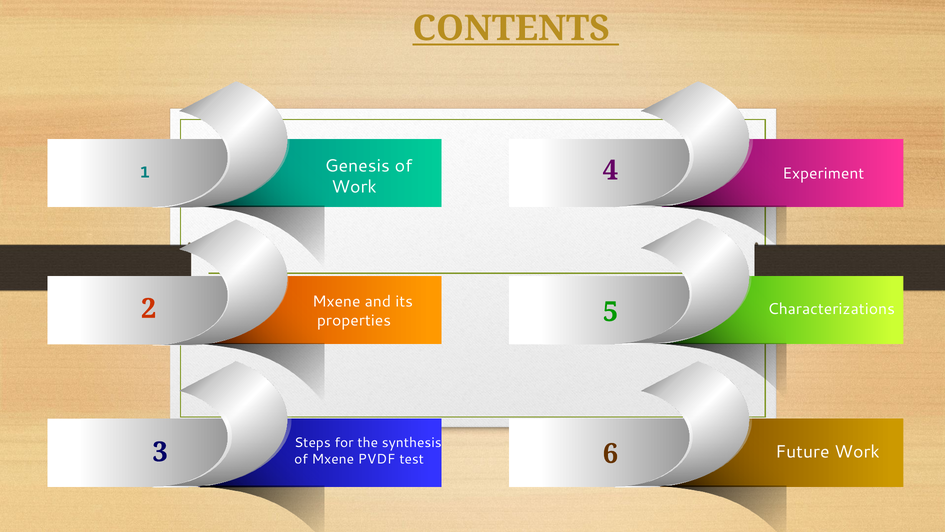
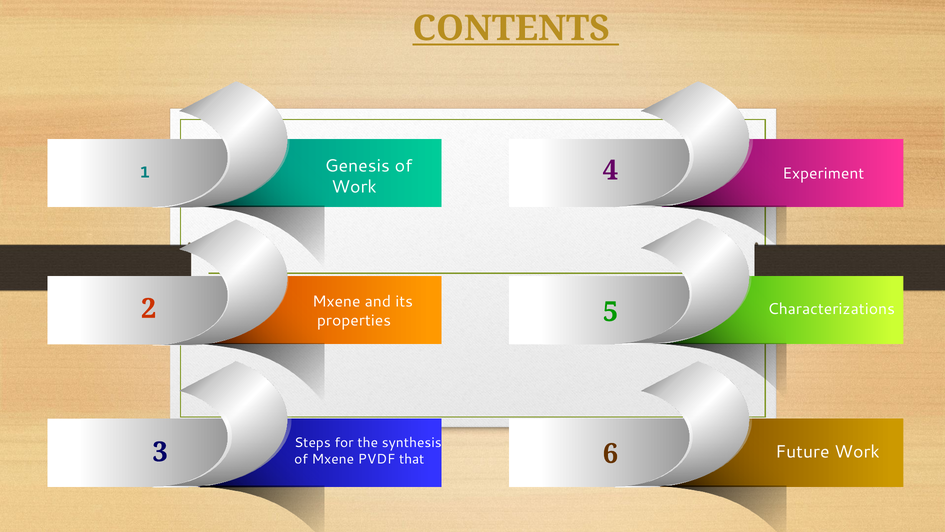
test: test -> that (412, 459)
